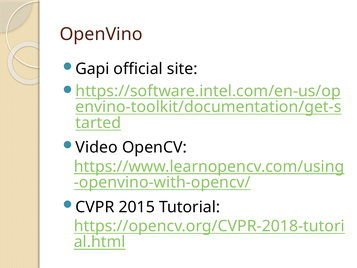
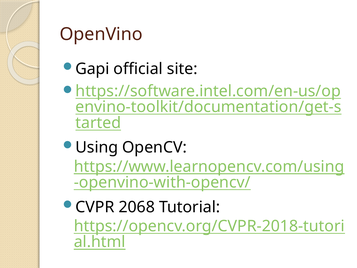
Video: Video -> Using (97, 147)
2015: 2015 -> 2068 (137, 207)
